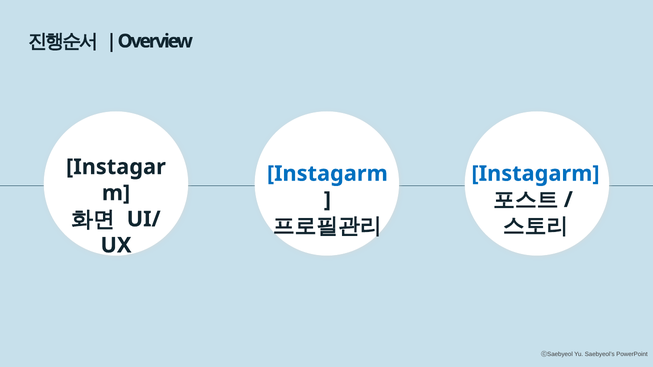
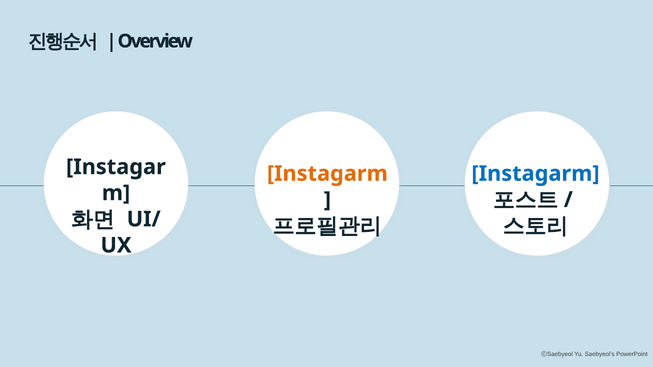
Instagarm colour: blue -> orange (327, 174)
